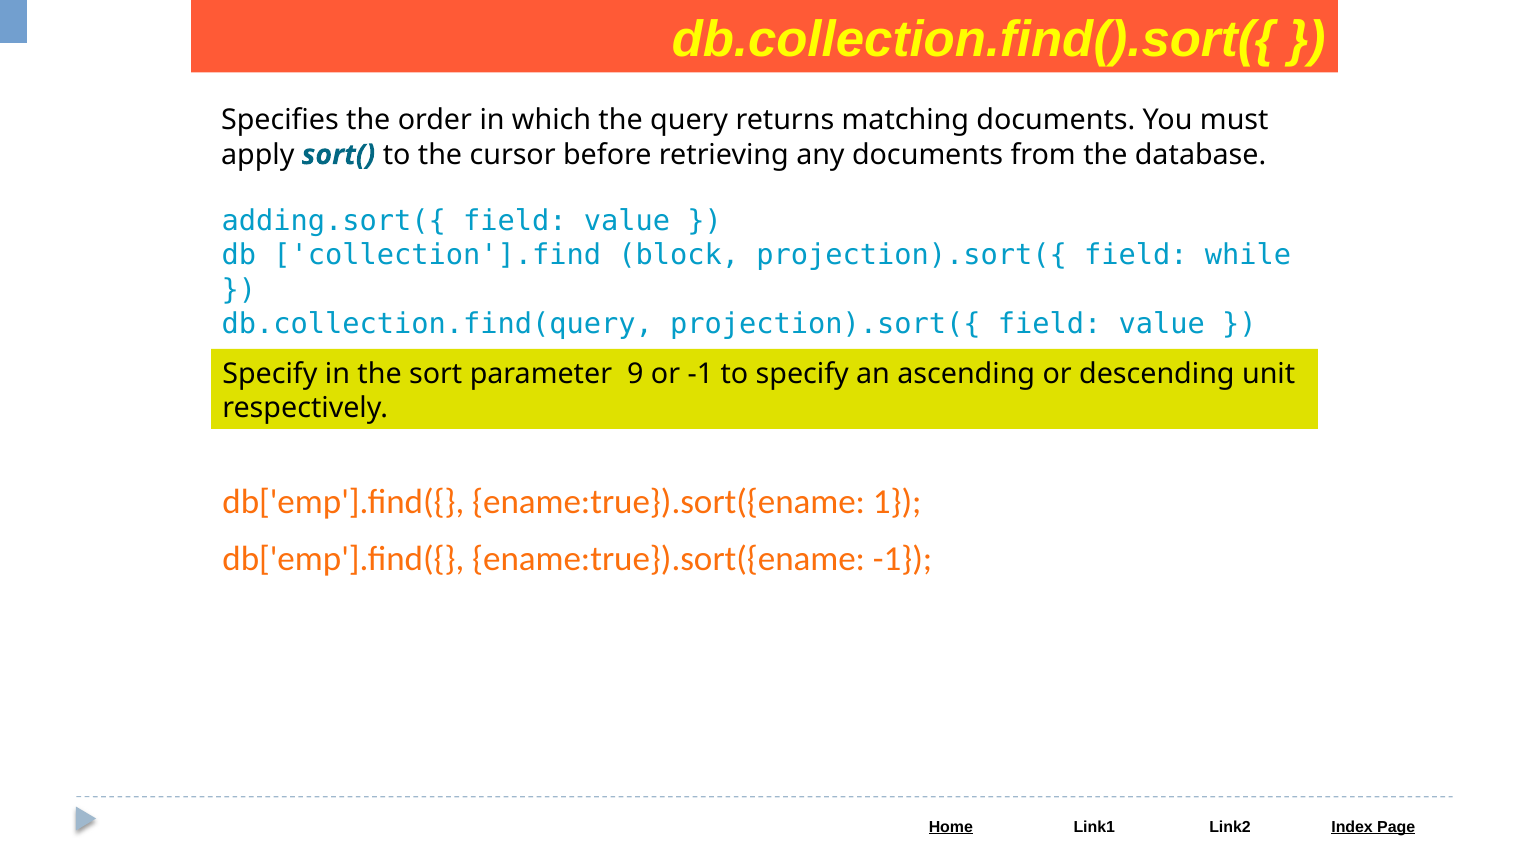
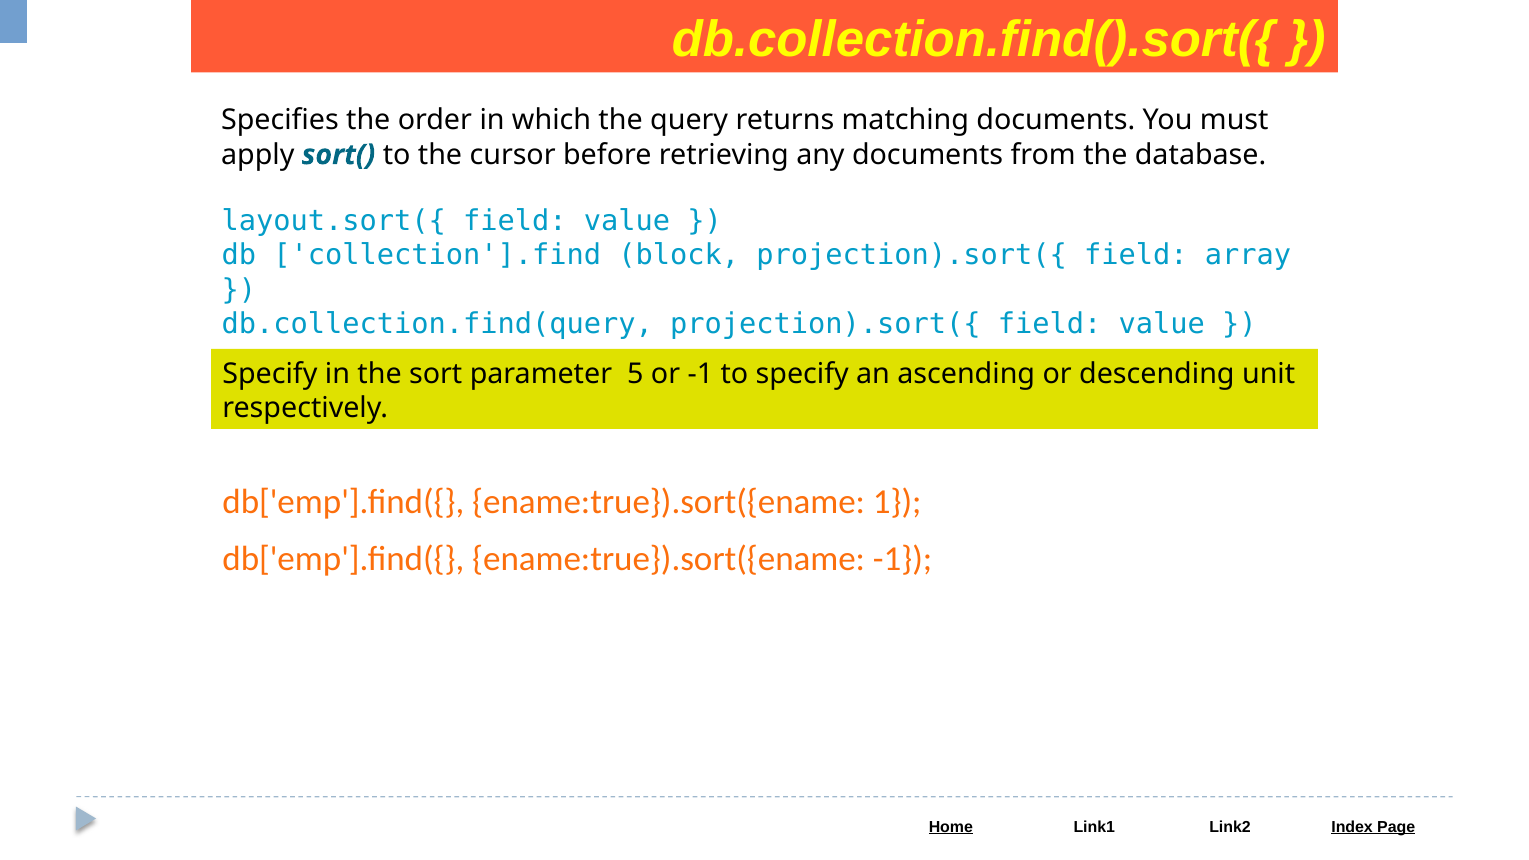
adding.sort({: adding.sort({ -> layout.sort({ (334, 221)
while: while -> array (1248, 255)
9: 9 -> 5 (635, 374)
